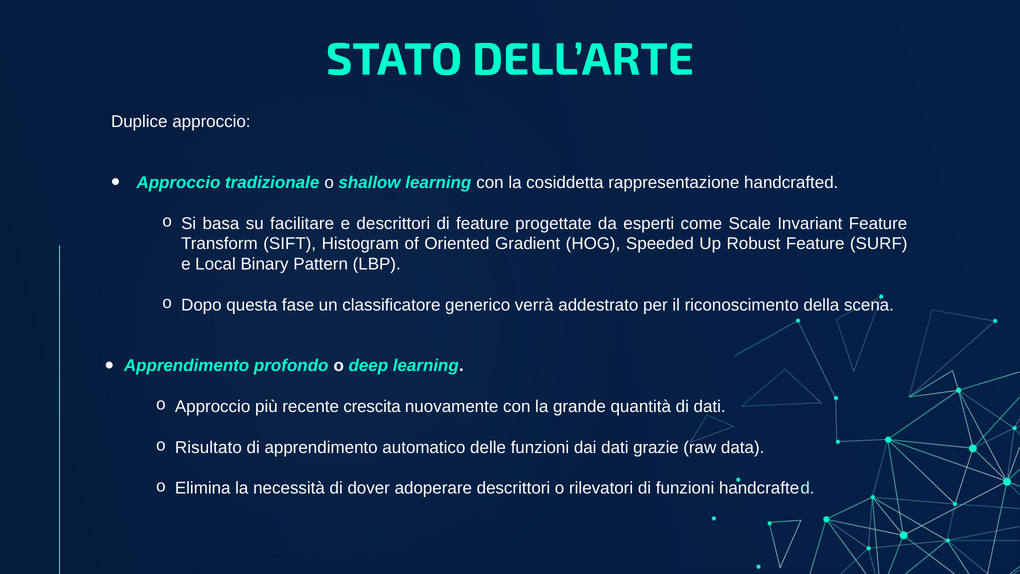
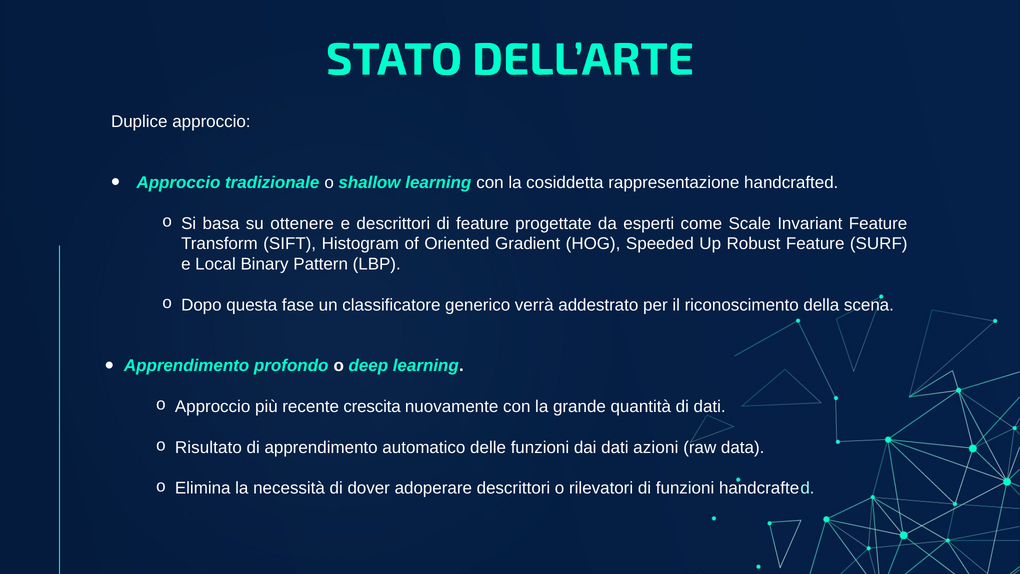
facilitare: facilitare -> ottenere (302, 223)
grazie: grazie -> azioni (656, 447)
